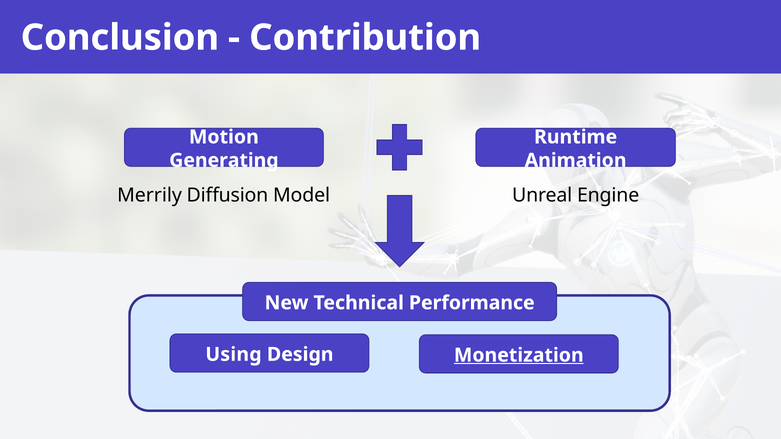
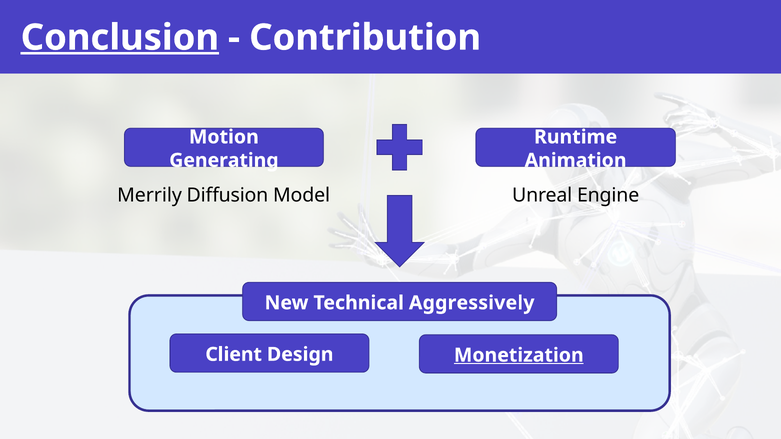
Conclusion underline: none -> present (120, 38)
Performance: Performance -> Aggressively (472, 303)
Using: Using -> Client (234, 355)
